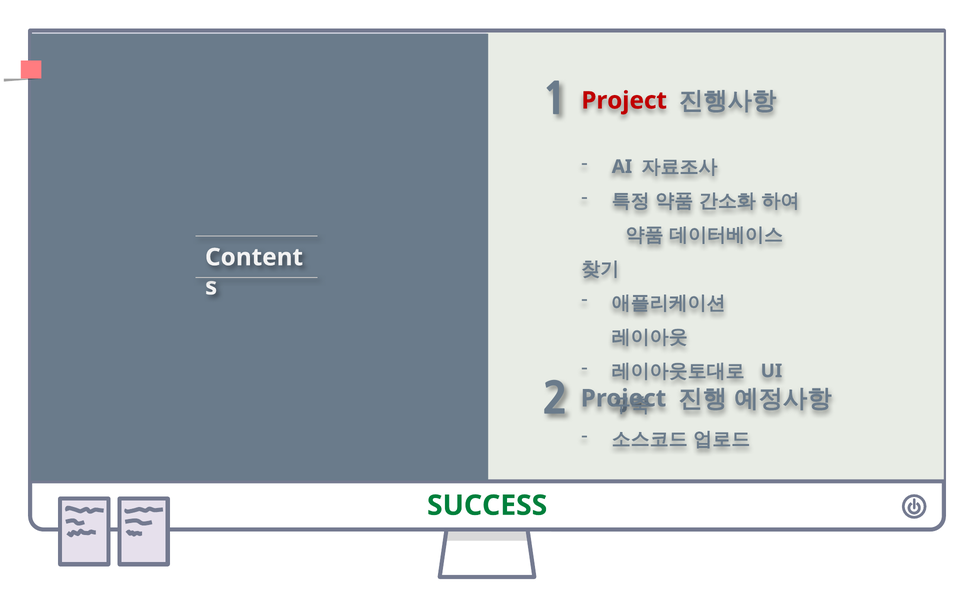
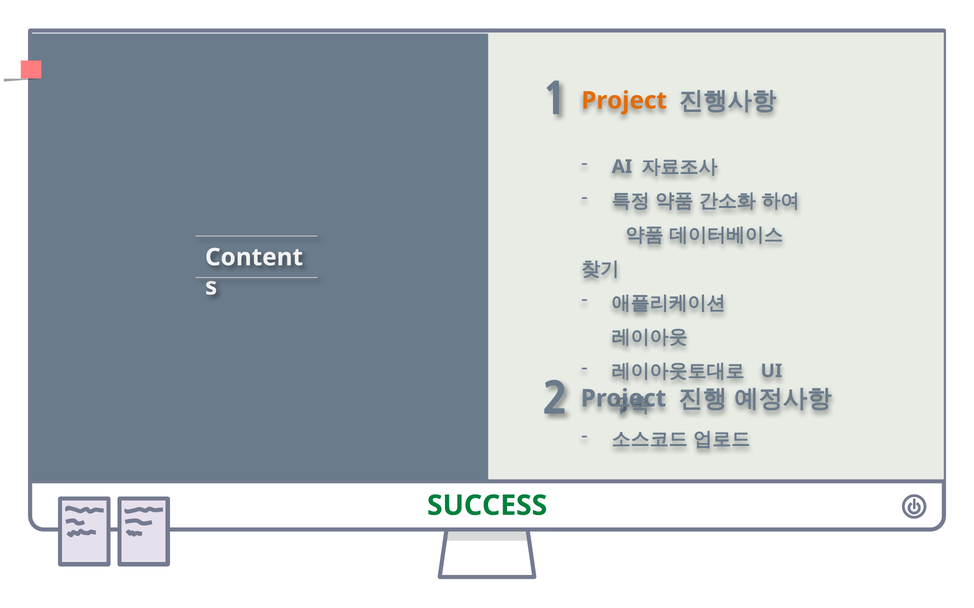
Project colour: red -> orange (624, 101)
